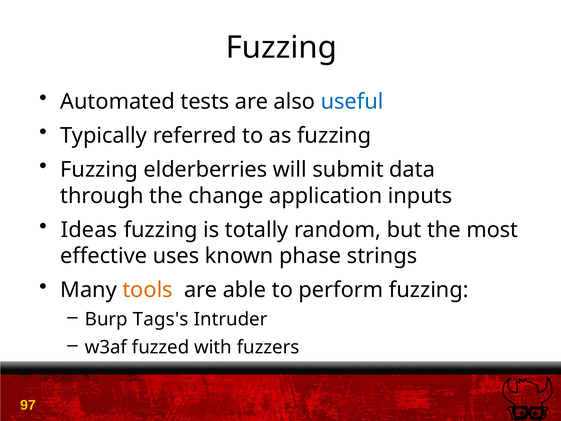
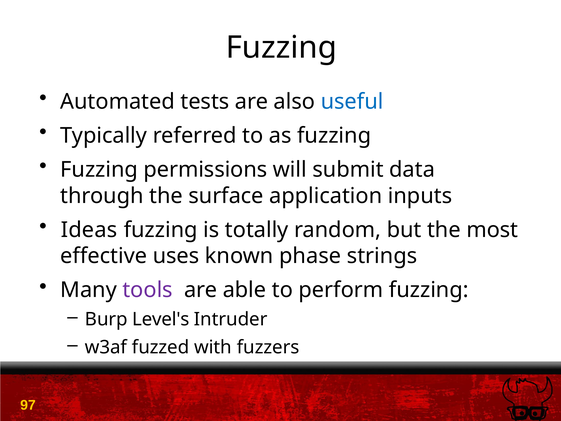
elderberries: elderberries -> permissions (205, 170)
change: change -> surface (226, 196)
tools colour: orange -> purple (148, 290)
Tags's: Tags's -> Level's (161, 319)
